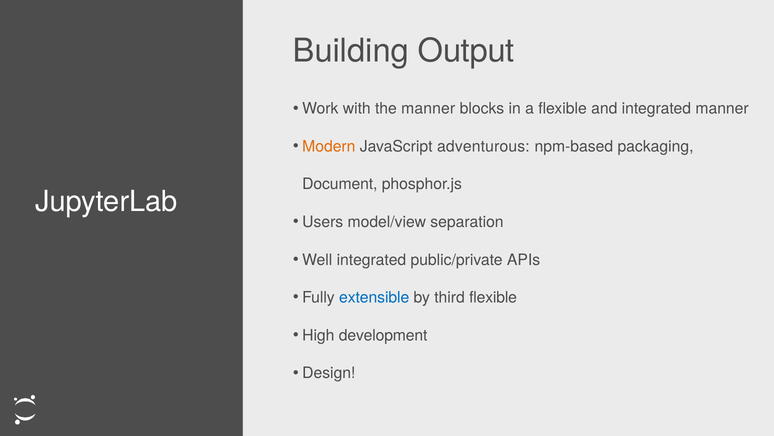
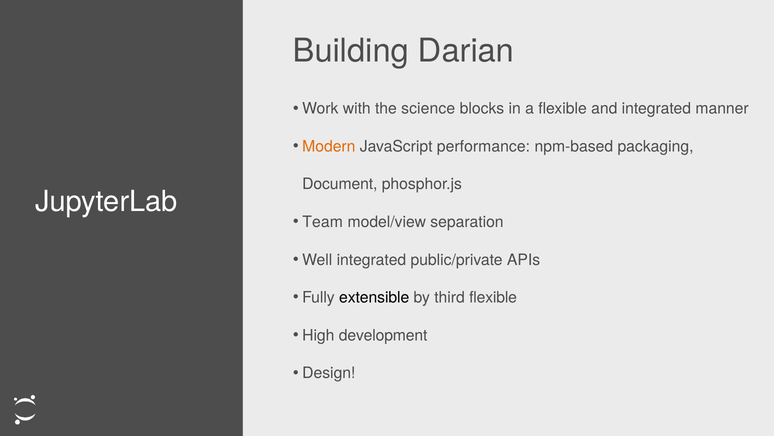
Output: Output -> Darian (466, 51)
the manner: manner -> science (428, 109)
adventurous: adventurous -> performance (483, 146)
Users: Users -> Team (323, 222)
extensible colour: blue -> black (374, 297)
